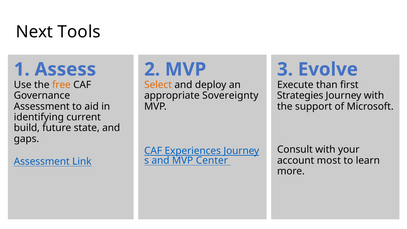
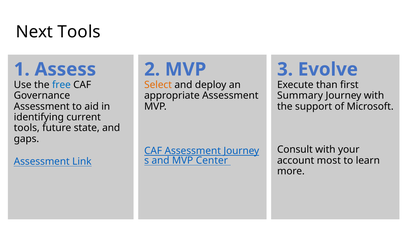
free colour: orange -> blue (61, 85)
appropriate Sovereignty: Sovereignty -> Assessment (230, 96)
Strategies: Strategies -> Summary (300, 96)
build: build -> tools (27, 128)
CAF Experiences: Experiences -> Assessment (193, 151)
